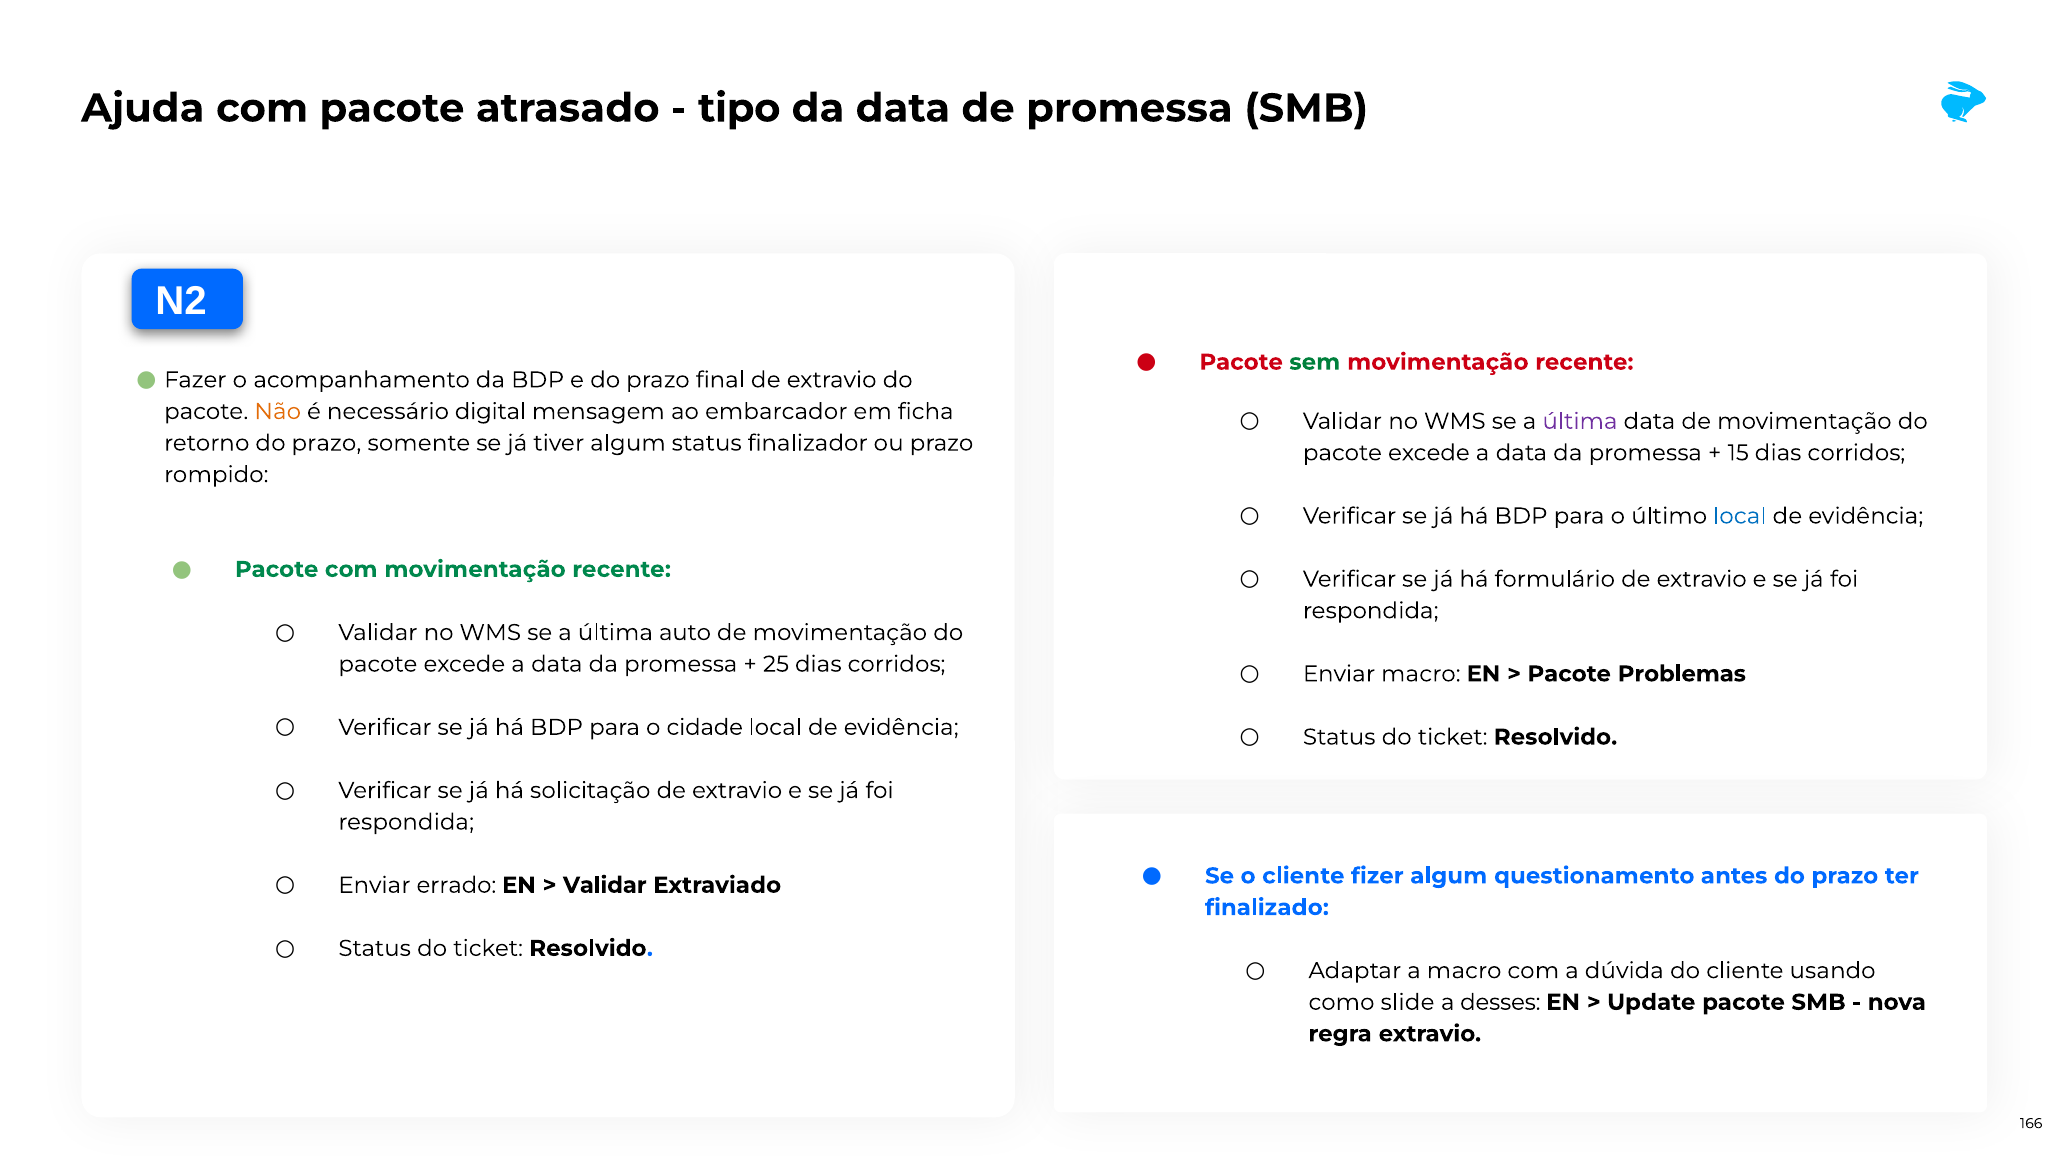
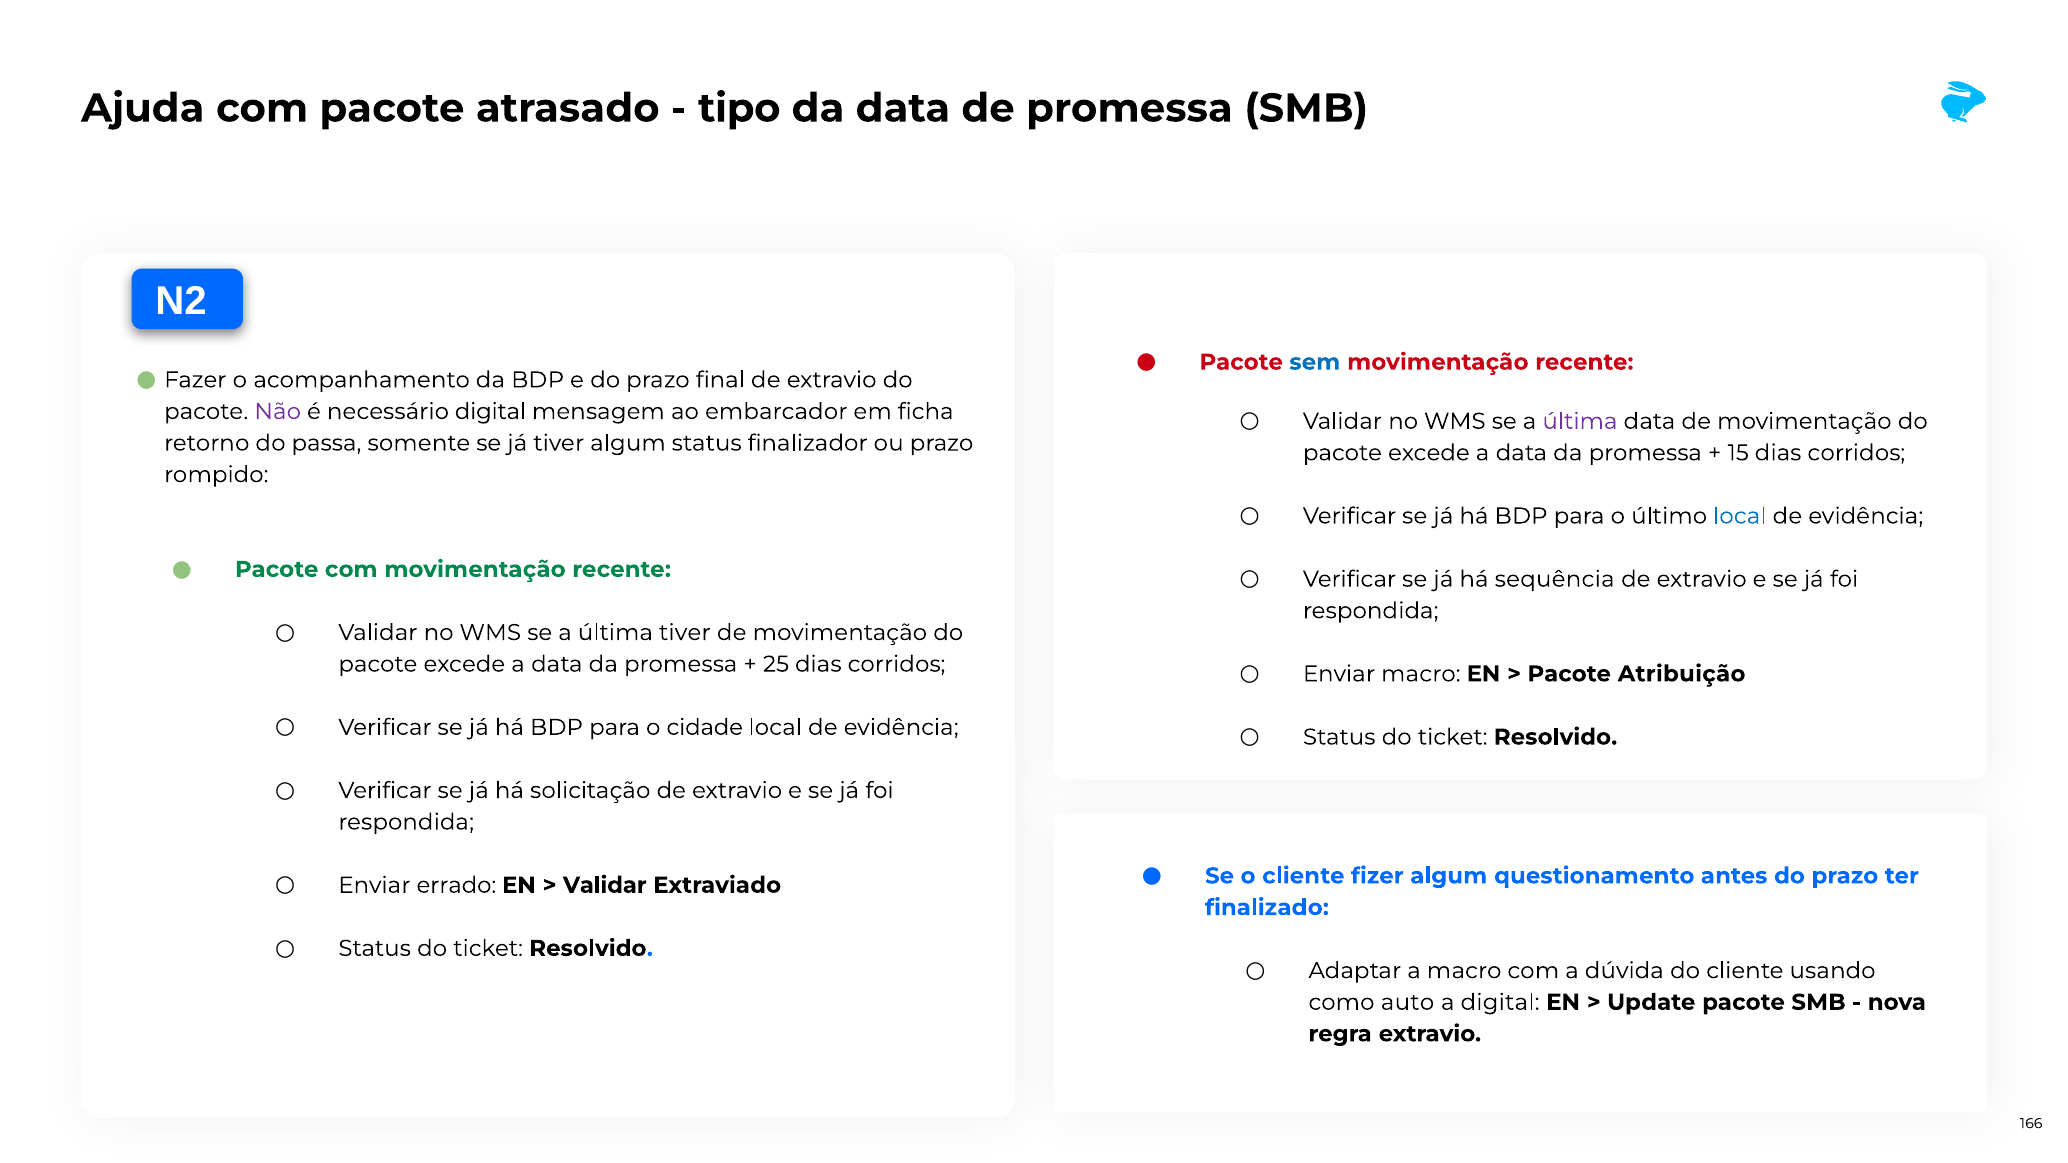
sem colour: green -> blue (1315, 362)
Não colour: orange -> purple (278, 412)
retorno do prazo: prazo -> passa (326, 443)
formulário: formulário -> sequência (1555, 579)
última auto: auto -> tiver (685, 633)
Problemas: Problemas -> Atribuição (1682, 674)
slide: slide -> auto (1408, 1002)
a desses: desses -> digital (1500, 1002)
